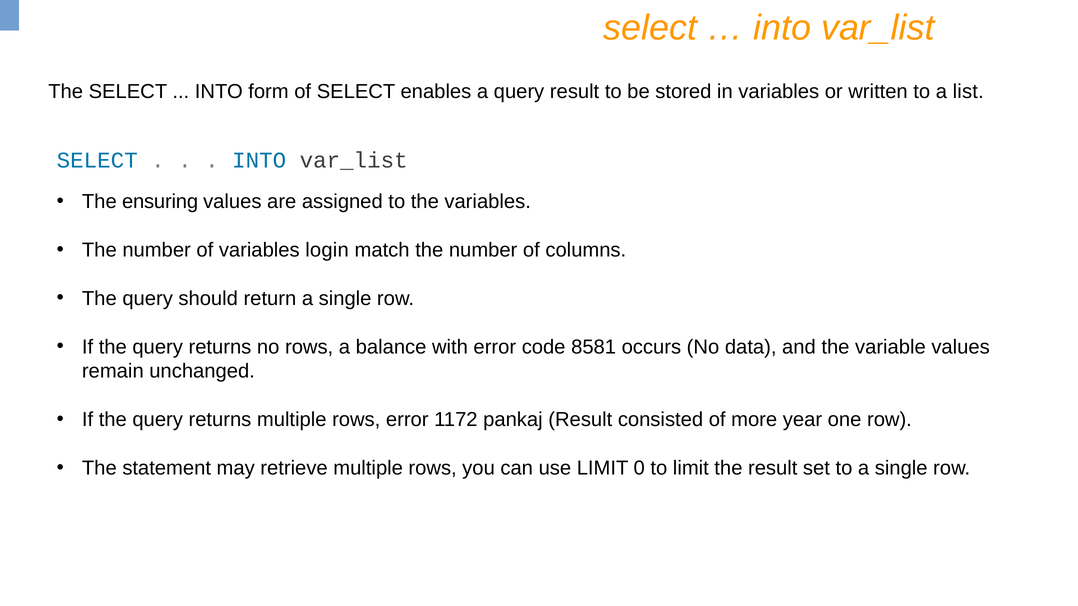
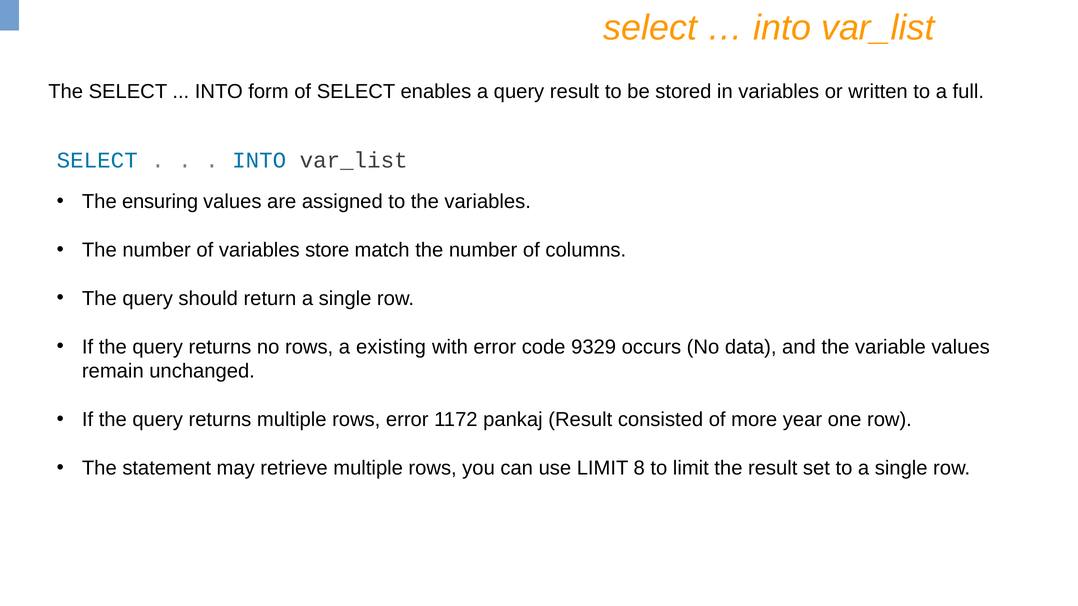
list: list -> full (968, 92)
login: login -> store (327, 250)
balance: balance -> existing (391, 347)
8581: 8581 -> 9329 (594, 347)
0: 0 -> 8 (639, 468)
